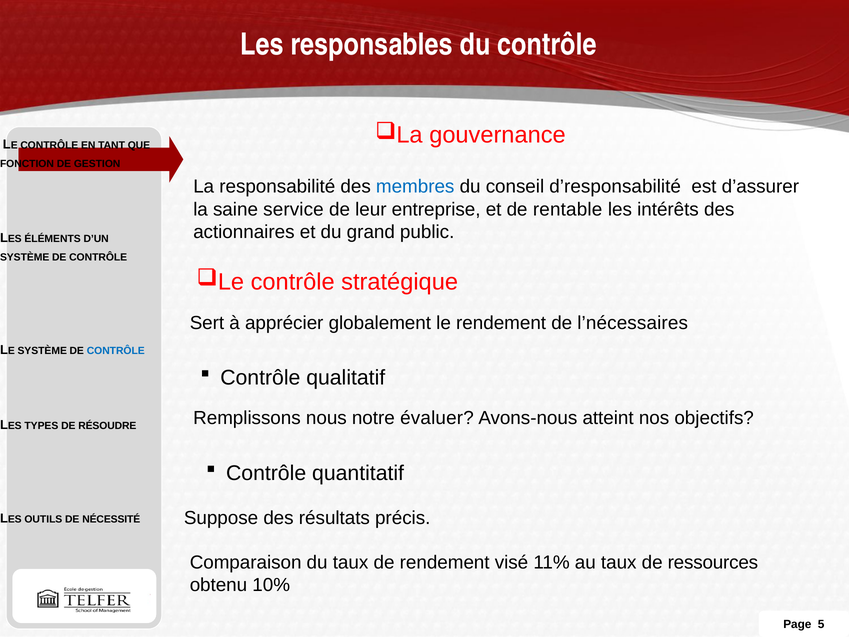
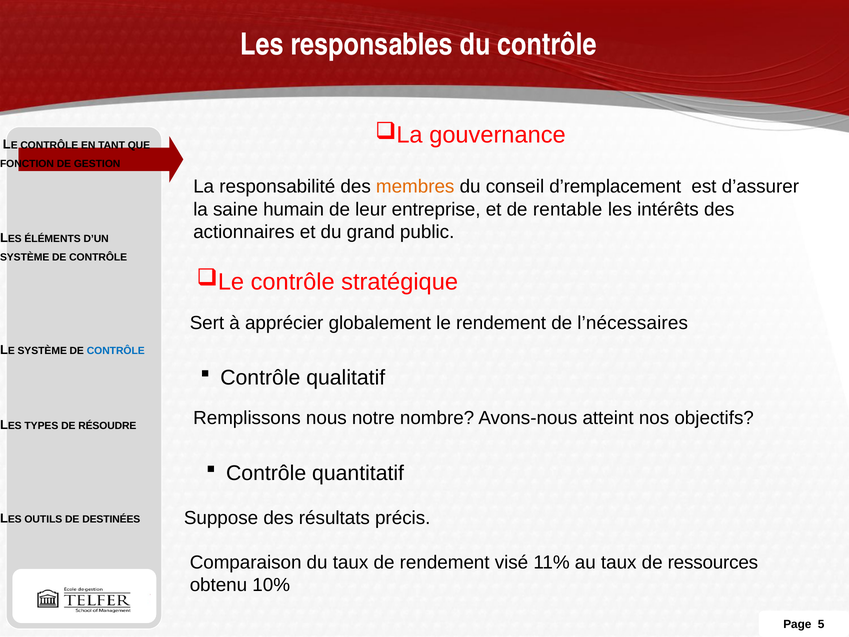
membres colour: blue -> orange (415, 187)
d’responsabilité: d’responsabilité -> d’remplacement (615, 187)
service: service -> humain (294, 209)
évaluer: évaluer -> nombre (437, 418)
NÉCESSITÉ: NÉCESSITÉ -> DESTINÉES (111, 519)
